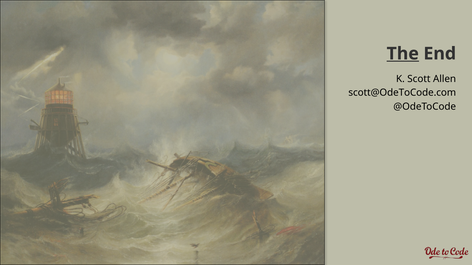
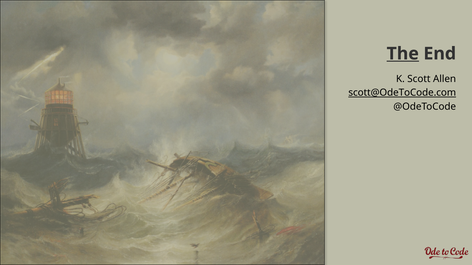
scott@OdeToCode.com underline: none -> present (402, 93)
